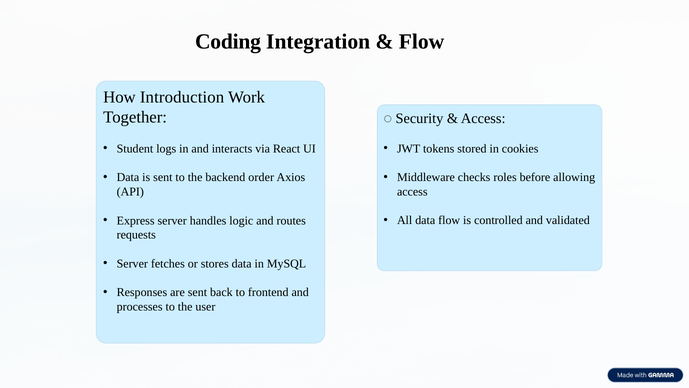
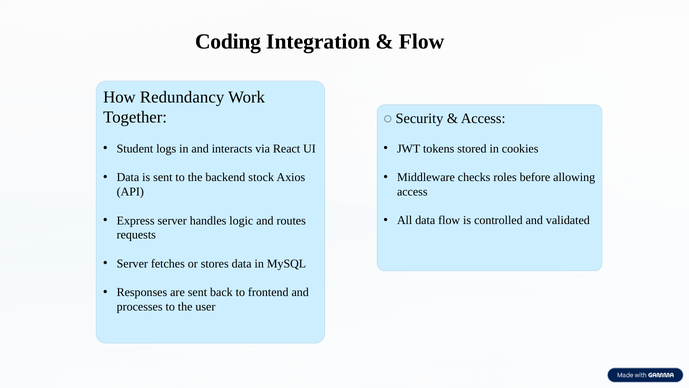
Introduction: Introduction -> Redundancy (182, 97)
order: order -> stock (261, 177)
